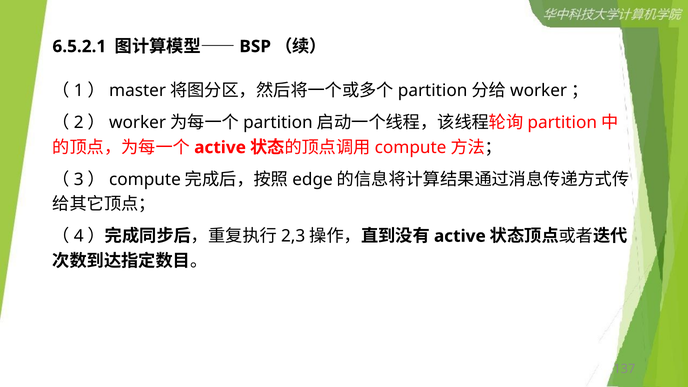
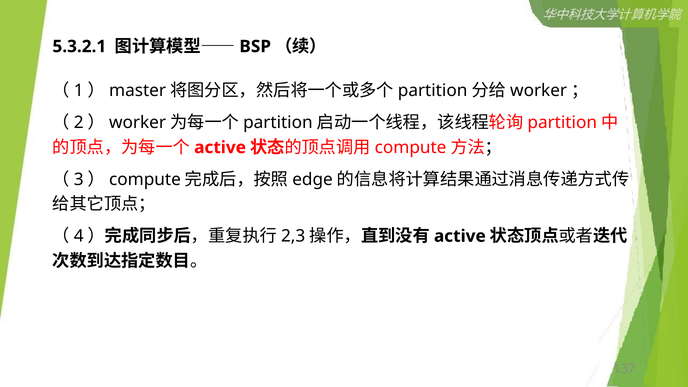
6.5.2.1: 6.5.2.1 -> 5.3.2.1 (79, 46)
